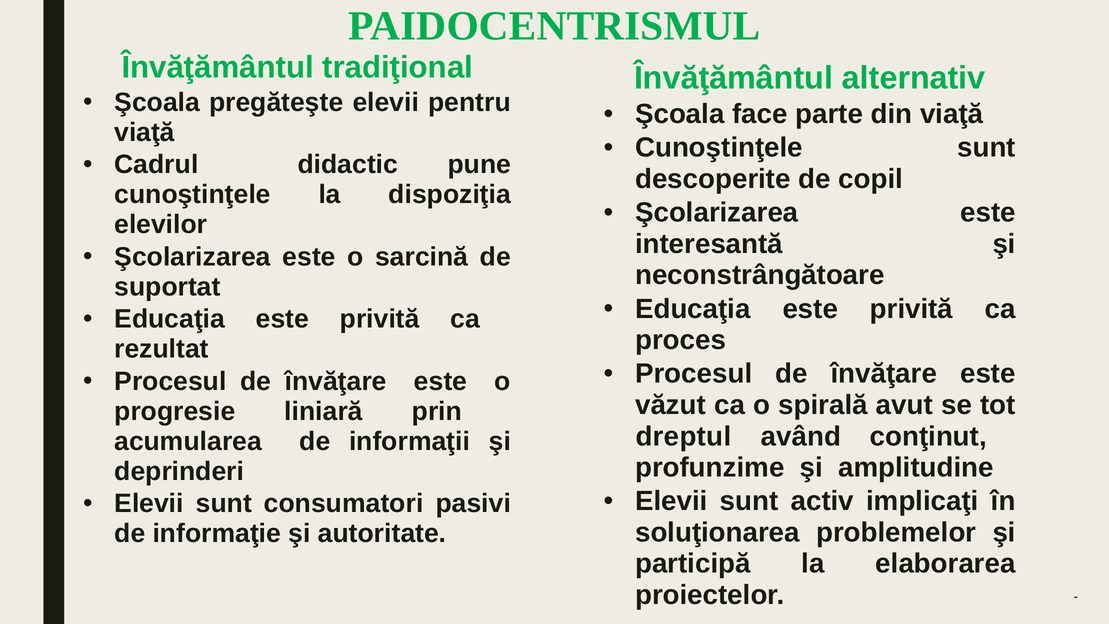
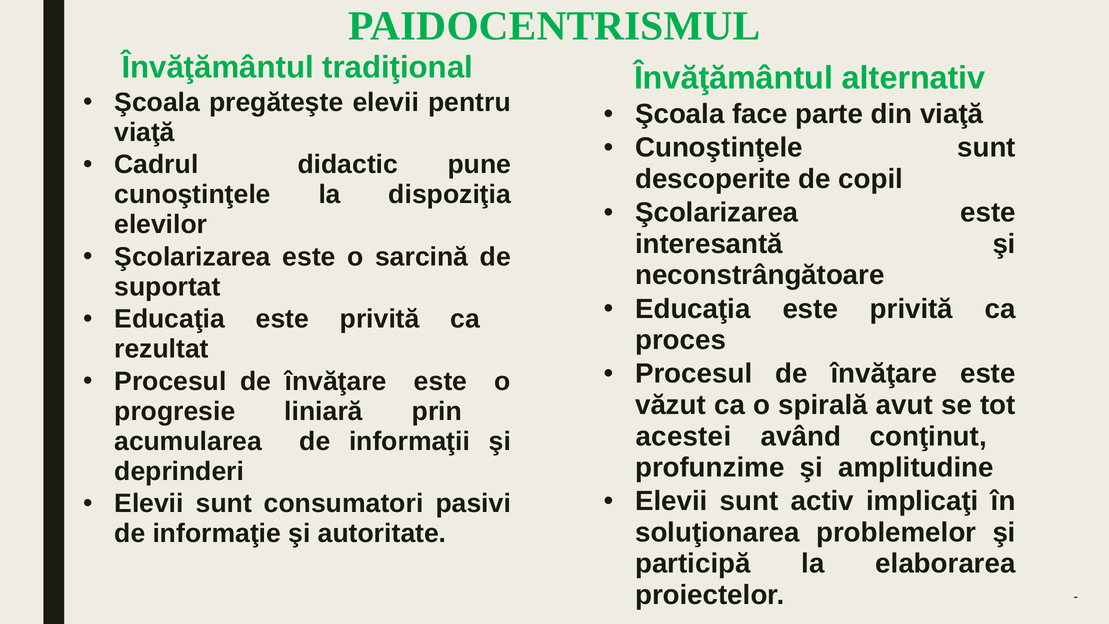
dreptul: dreptul -> acestei (683, 436)
